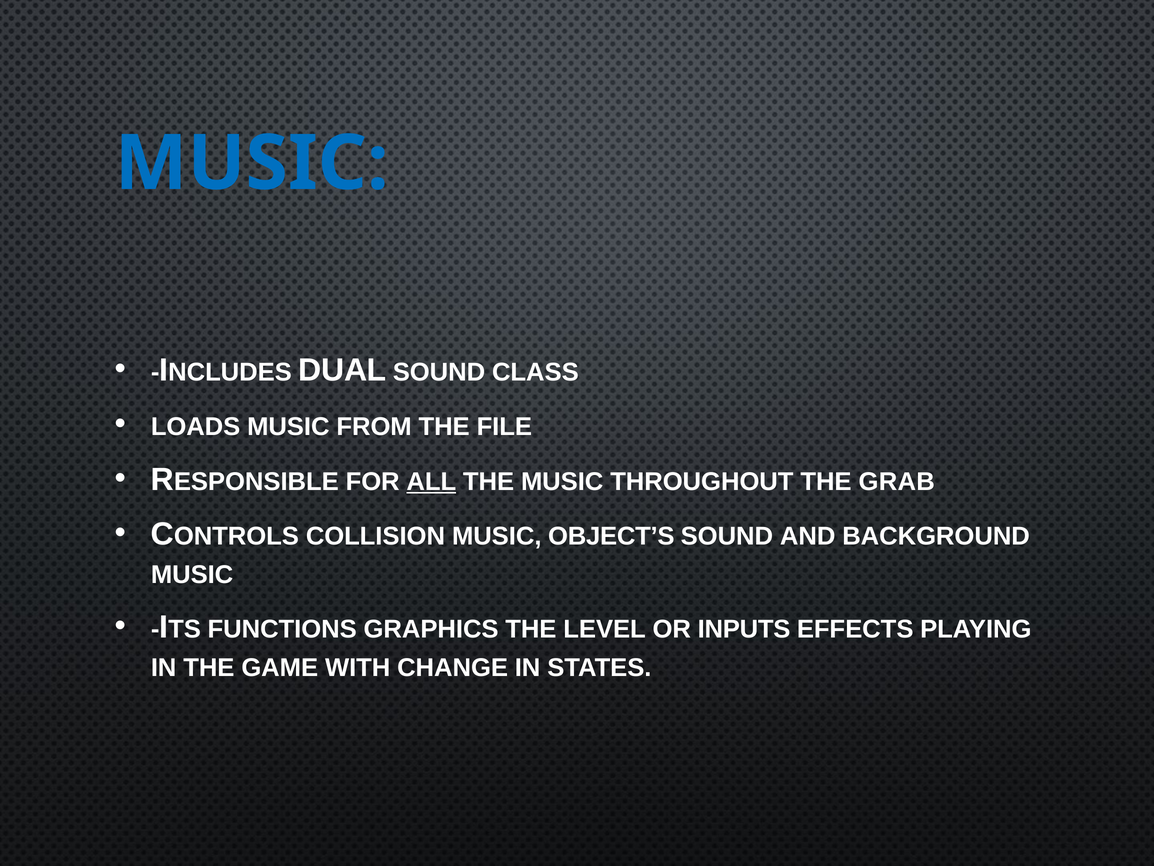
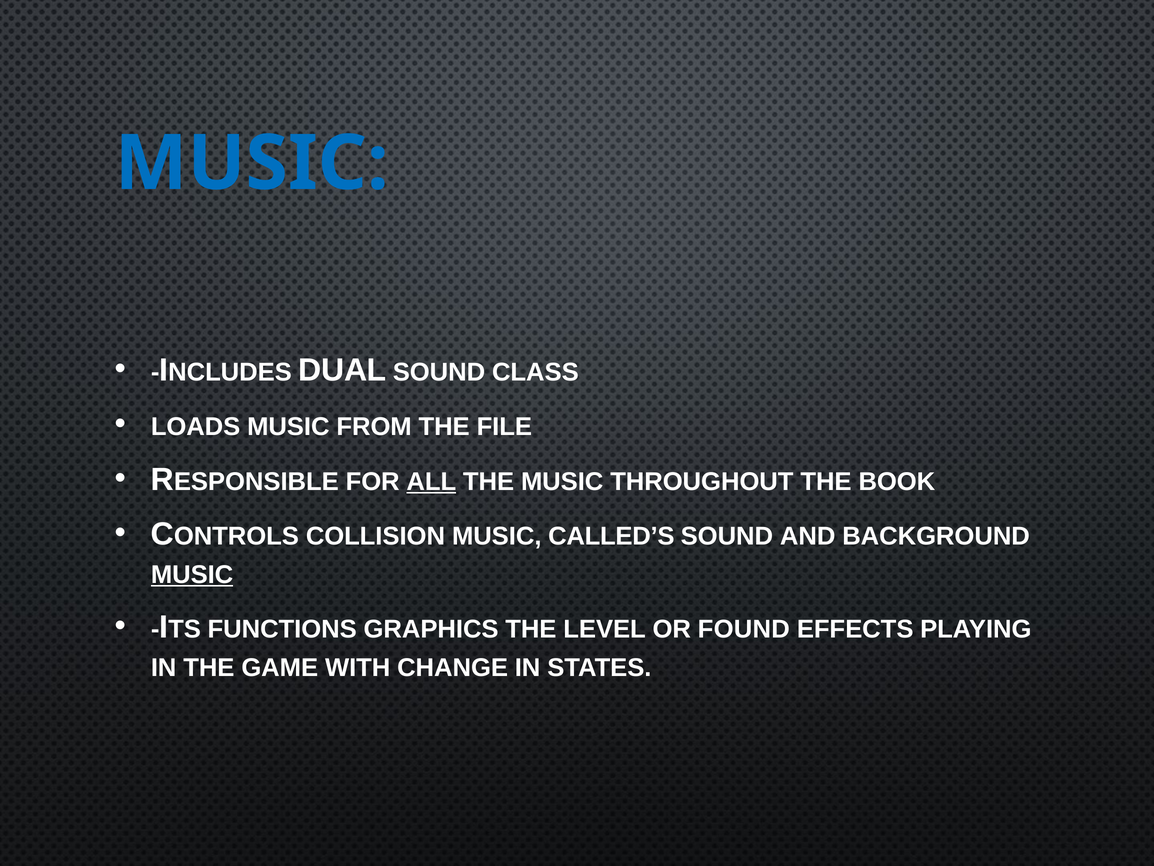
GRAB: GRAB -> BOOK (897, 481)
OBJECT’S: OBJECT’S -> CALLED’S (611, 536)
MUSIC underline: none -> present (192, 574)
INPUTS: INPUTS -> FOUND (744, 629)
